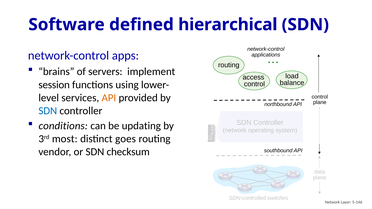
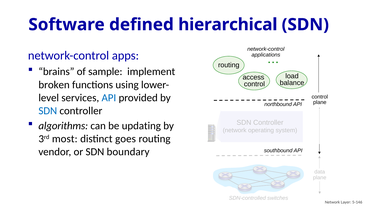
servers: servers -> sample (105, 72)
session: session -> broken (54, 85)
API colour: orange -> blue (109, 98)
conditions: conditions -> algorithms (63, 126)
checksum: checksum -> boundary (128, 152)
